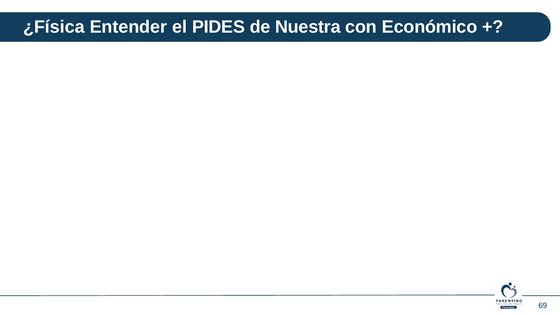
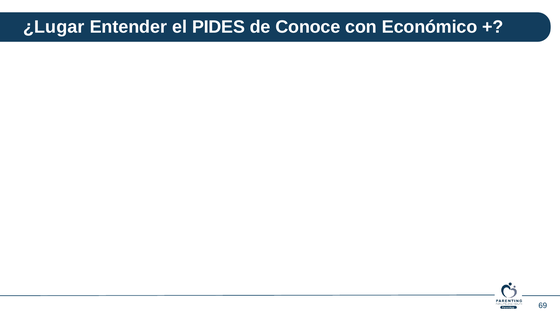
¿Física: ¿Física -> ¿Lugar (54, 27)
Nuestra: Nuestra -> Conoce (308, 27)
